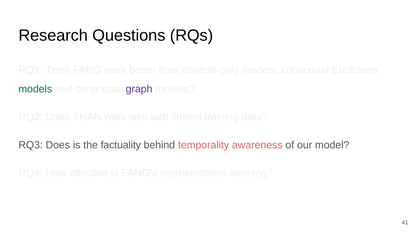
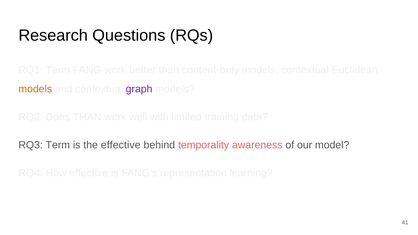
models colour: green -> orange (35, 89)
RQ3 Does: Does -> Term (58, 145)
the factuality: factuality -> effective (121, 145)
